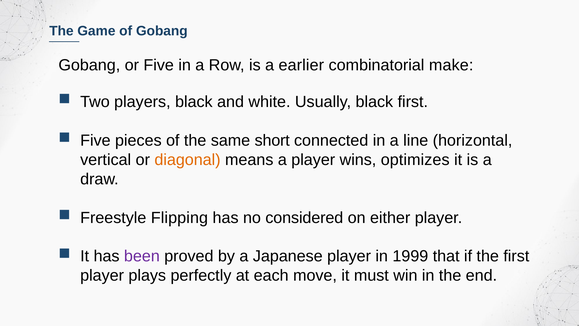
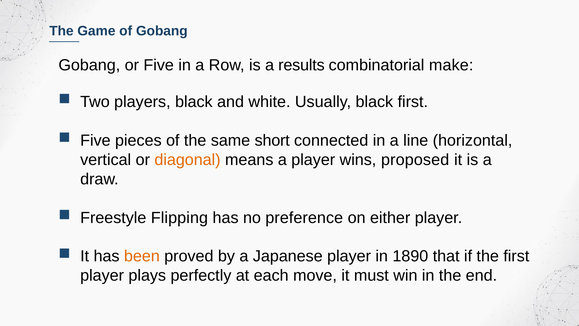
earlier: earlier -> results (301, 65)
optimizes: optimizes -> proposed (415, 160)
considered: considered -> preference (304, 217)
been colour: purple -> orange (142, 256)
1999: 1999 -> 1890 (410, 256)
